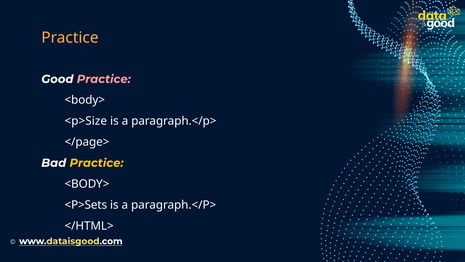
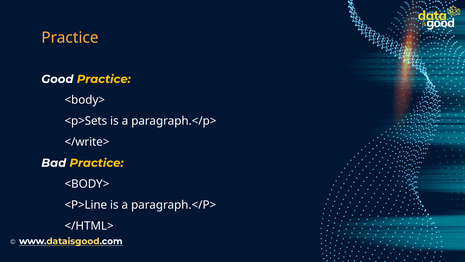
Practice colour: pink -> yellow (104, 79)
<p>Size: <p>Size -> <p>Sets (86, 121)
</page>: </page> -> </write> (87, 142)
<P>Sets: <P>Sets -> <P>Line (86, 205)
